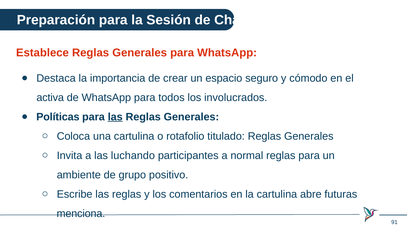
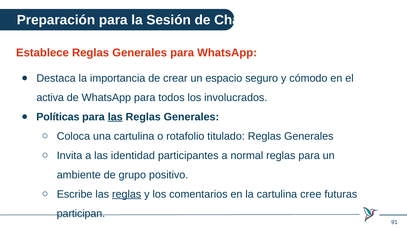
luchando: luchando -> identidad (133, 155)
reglas underline: none -> present (127, 194)
abre: abre -> cree (311, 194)
menciona: menciona -> participan (81, 213)
